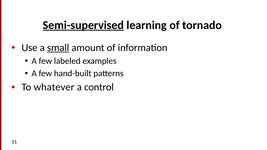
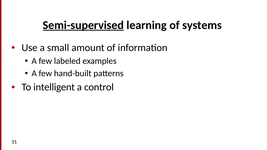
tornado: tornado -> systems (202, 25)
small underline: present -> none (58, 48)
whatever: whatever -> intelligent (54, 87)
